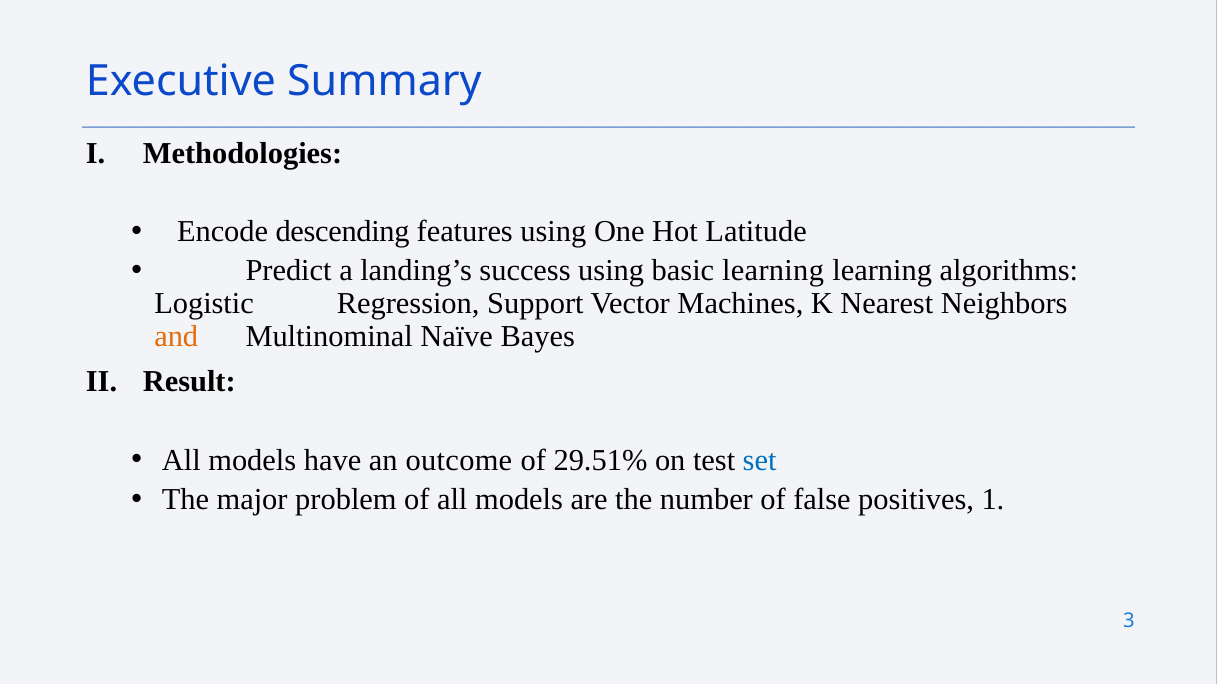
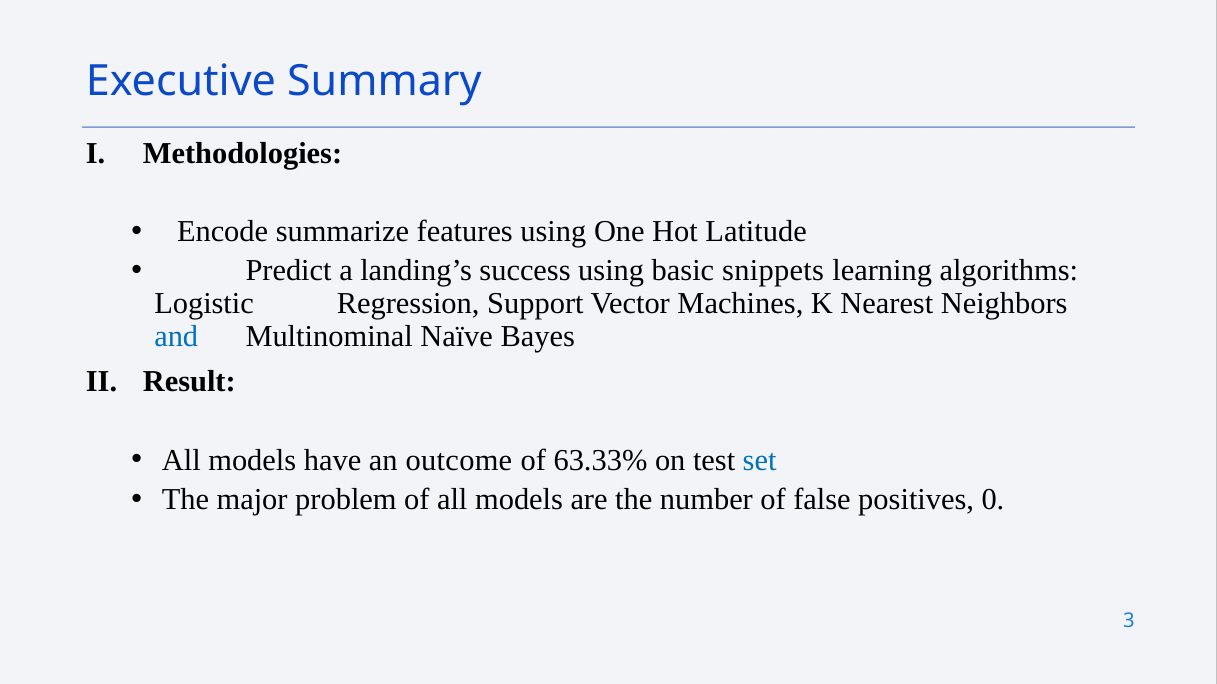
descending: descending -> summarize (342, 232)
basic learning: learning -> snippets (773, 271)
and colour: orange -> blue (176, 337)
29.51%: 29.51% -> 63.33% (600, 461)
1: 1 -> 0 (993, 500)
